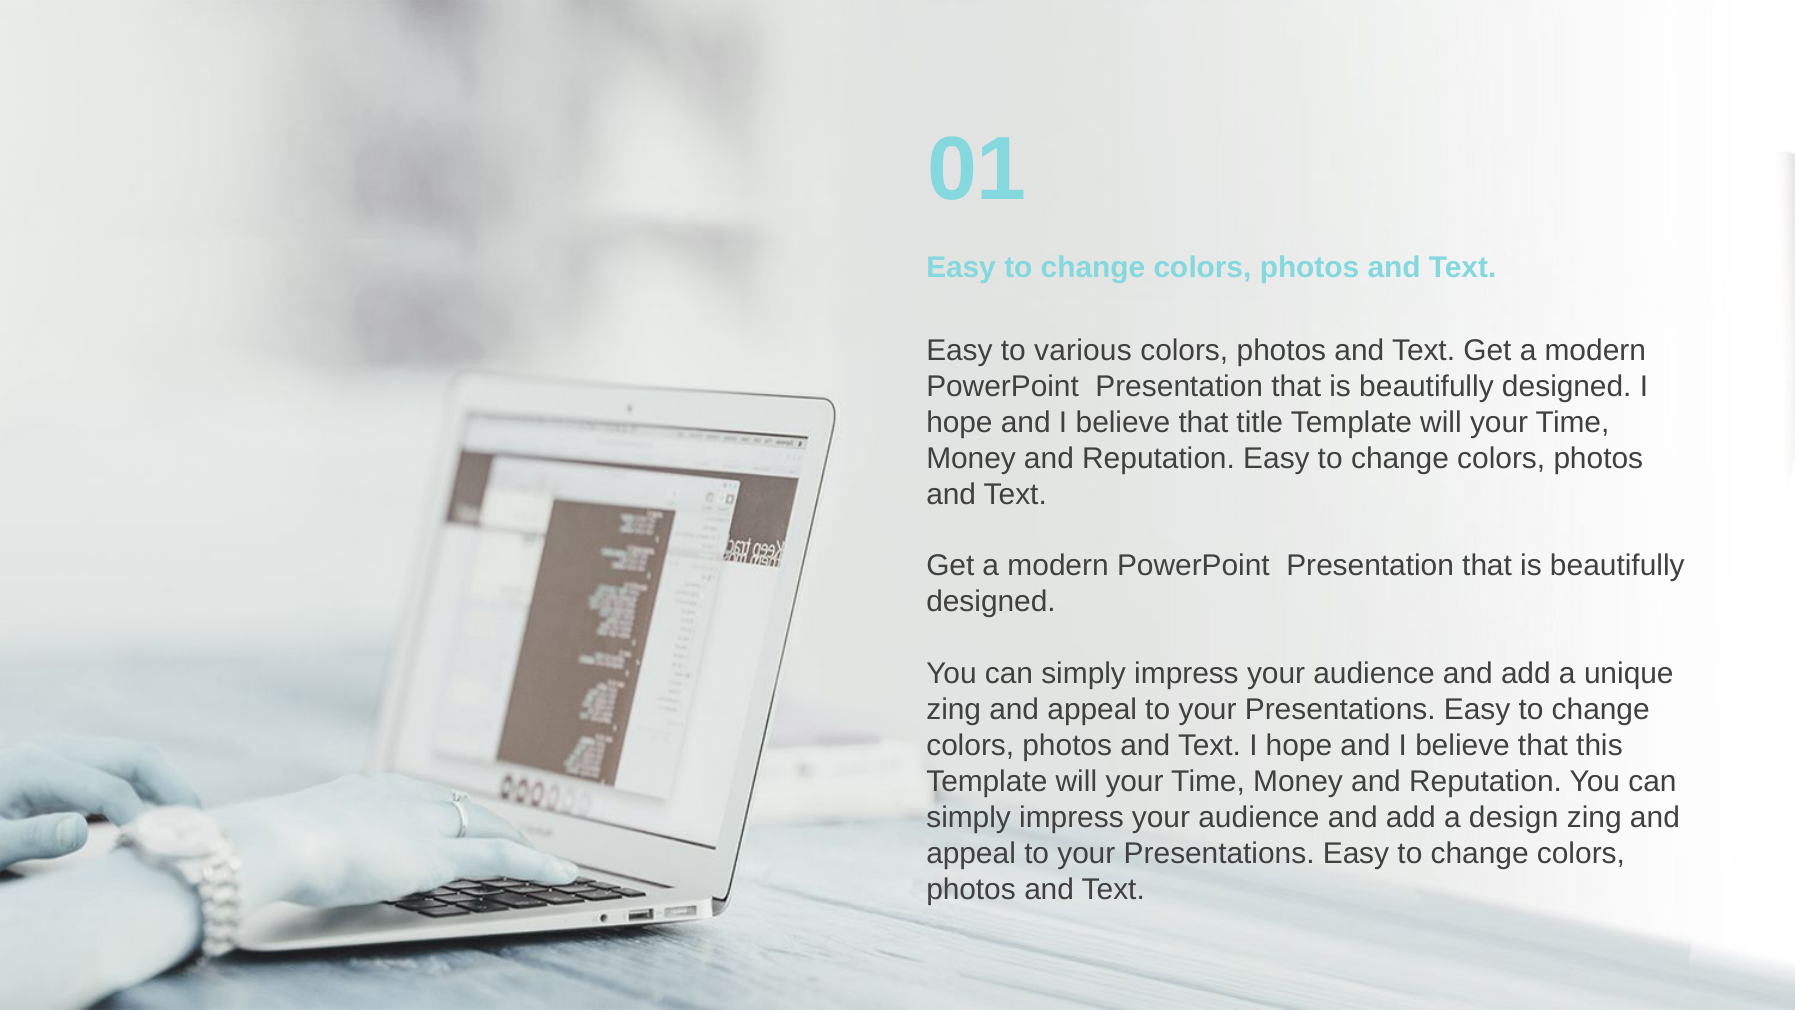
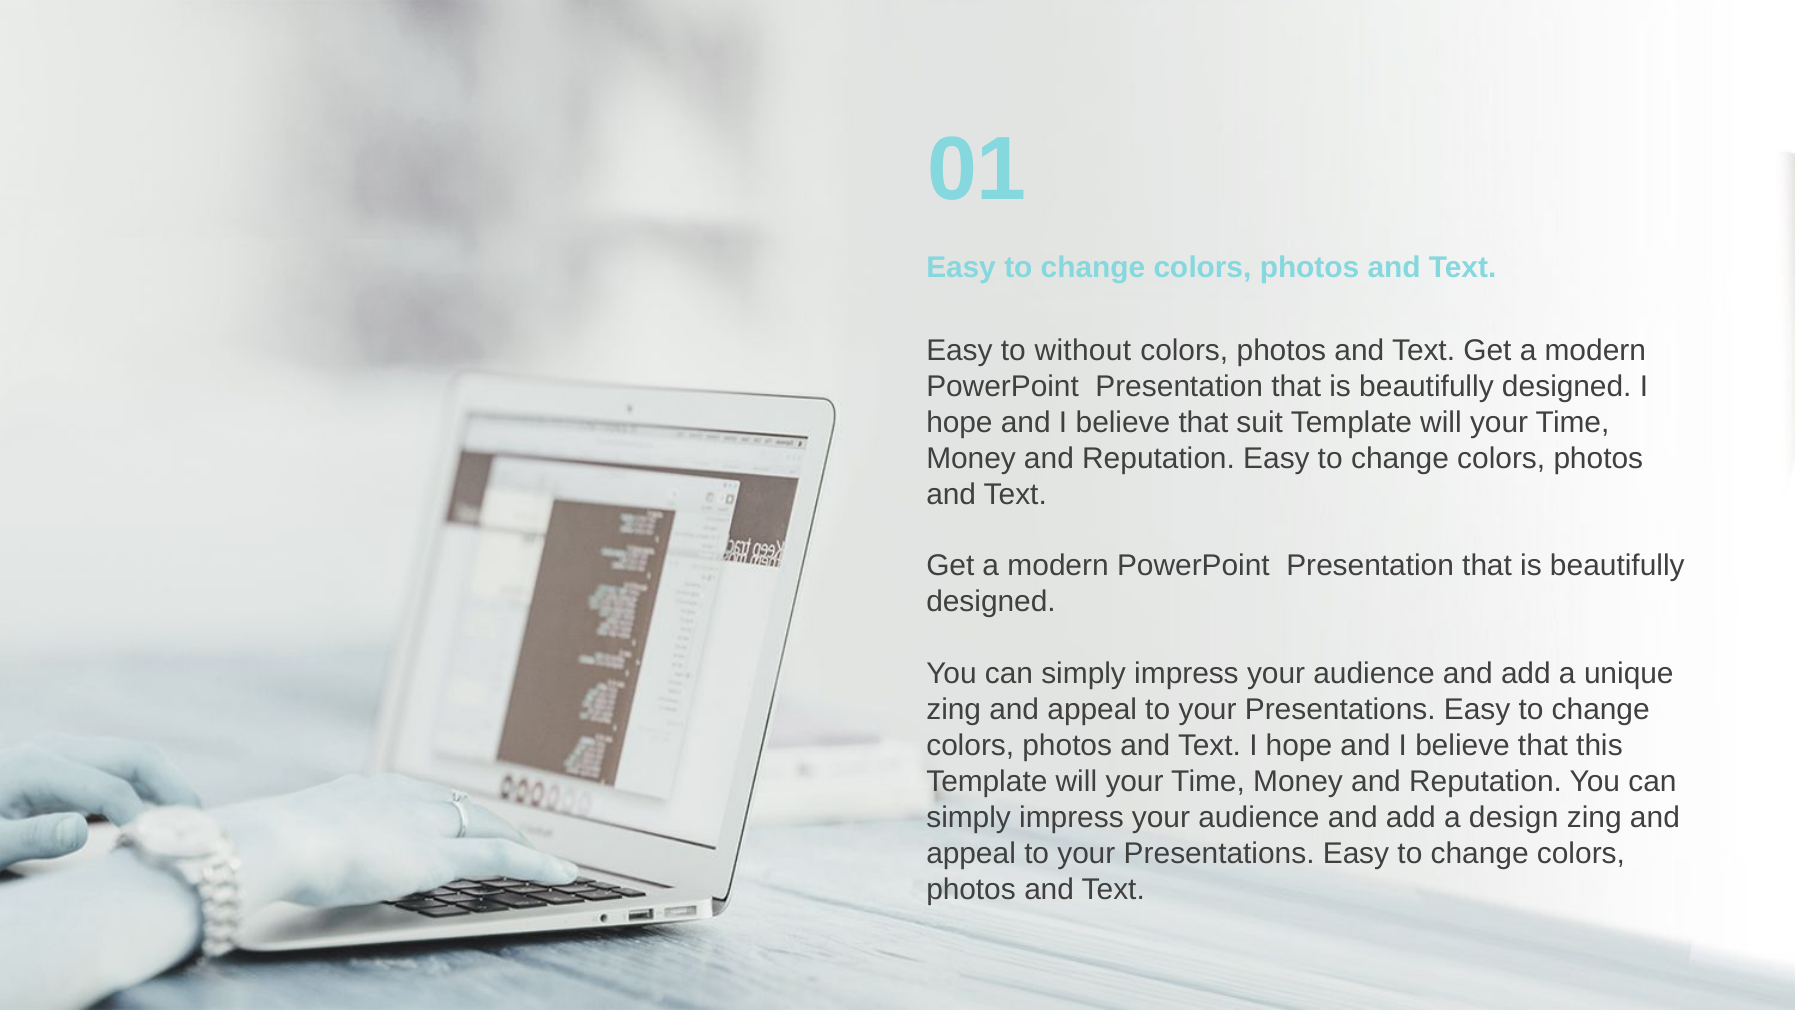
various: various -> without (1083, 350)
title: title -> suit (1260, 422)
